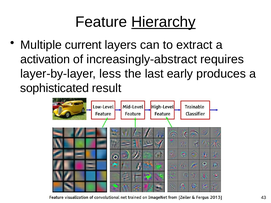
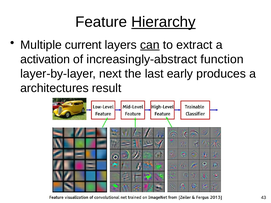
can underline: none -> present (150, 45)
requires: requires -> function (222, 59)
less: less -> next (110, 74)
sophisticated: sophisticated -> architectures (54, 88)
